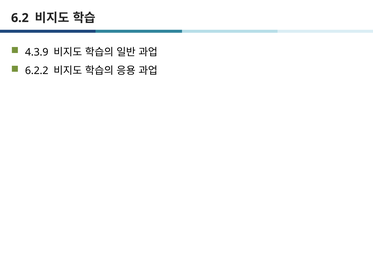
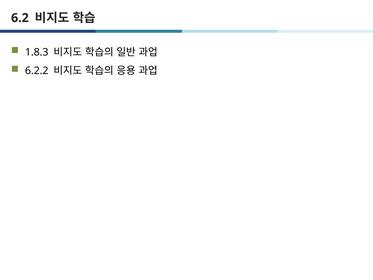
4.3.9: 4.3.9 -> 1.8.3 (37, 52)
